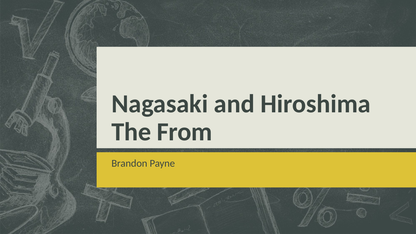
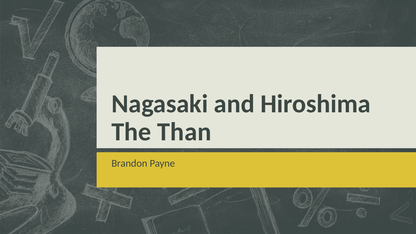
From: From -> Than (184, 132)
